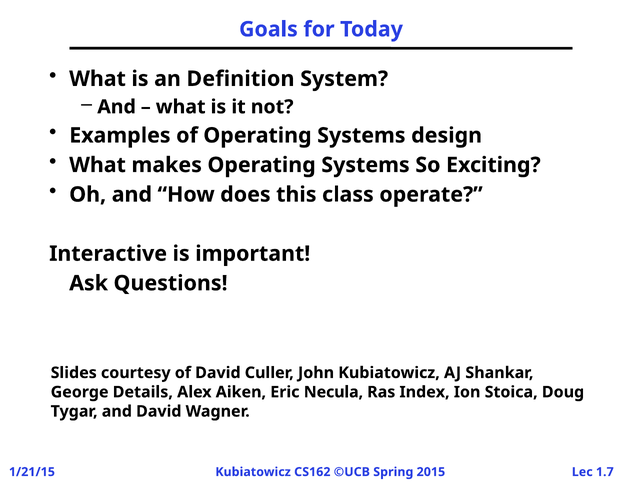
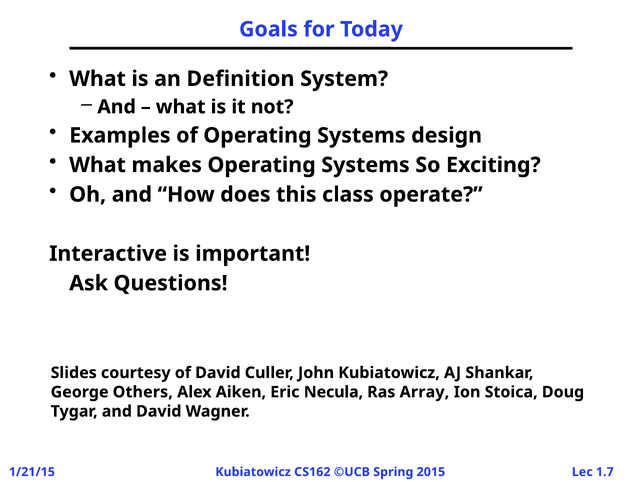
Details: Details -> Others (143, 392)
Index: Index -> Array (424, 392)
